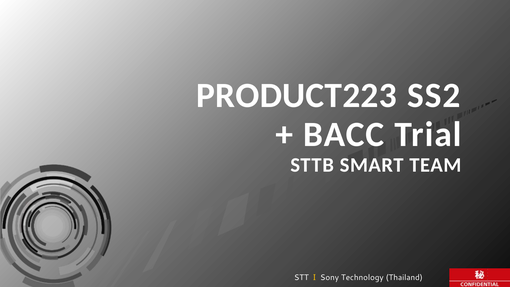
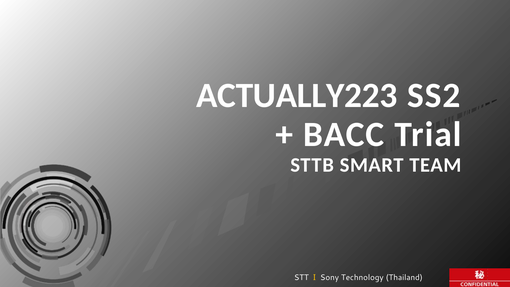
PRODUCT223: PRODUCT223 -> ACTUALLY223 (297, 96)
